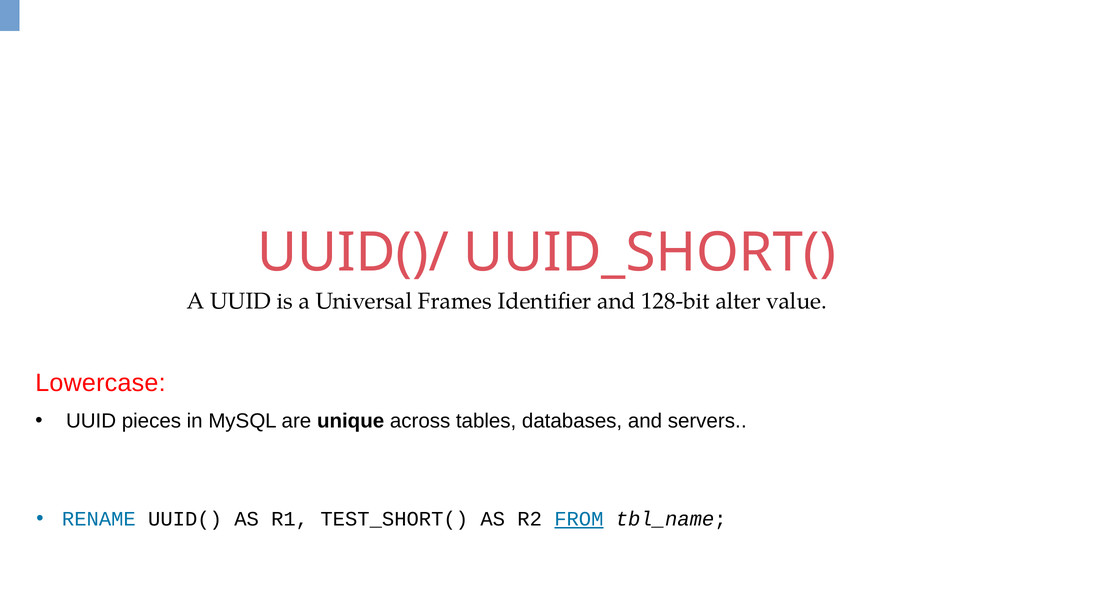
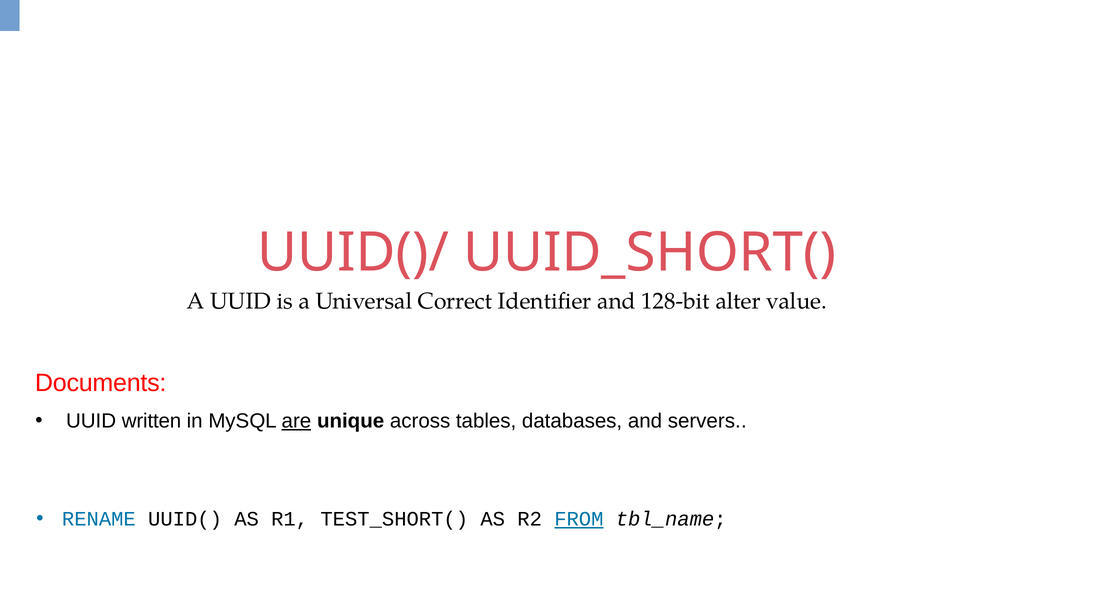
Frames: Frames -> Correct (455, 302)
Lowercase: Lowercase -> Documents (101, 383)
pieces: pieces -> written (151, 421)
are underline: none -> present (296, 421)
